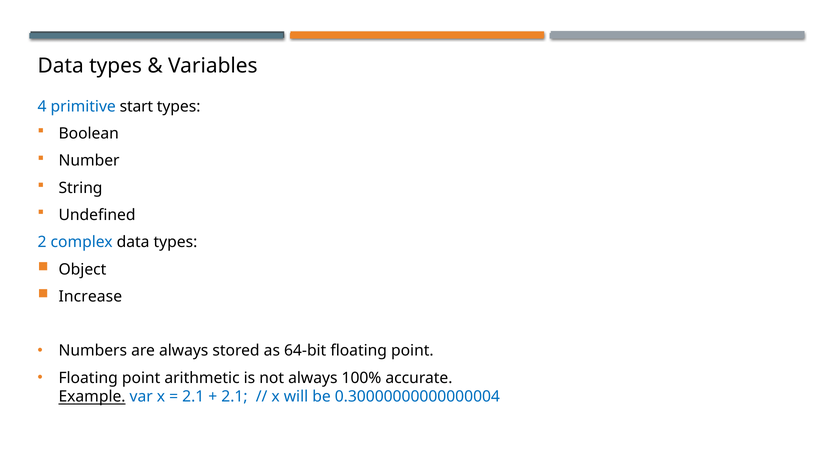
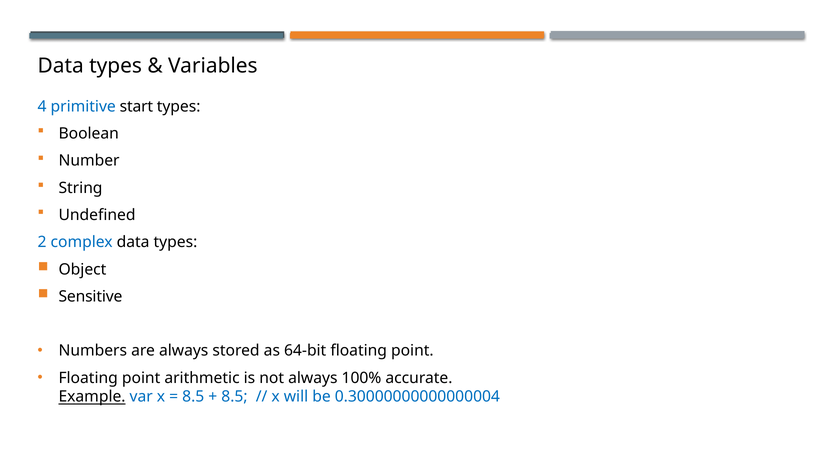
Increase: Increase -> Sensitive (90, 296)
2.1: 2.1 -> 8.5 (193, 397)
2.1: 2.1 -> 8.5 (234, 397)
